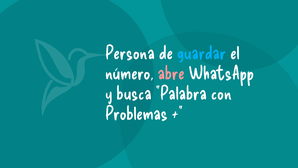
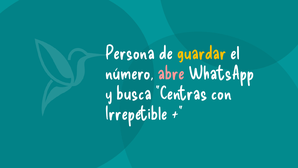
guardar colour: light blue -> yellow (202, 53)
Palabra: Palabra -> Centras (181, 93)
Problemas: Problemas -> Irrepetible (136, 113)
